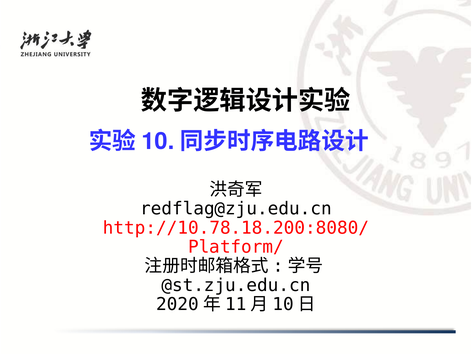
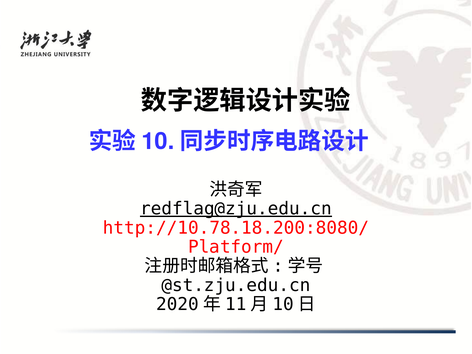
redflag@zju.edu.cn underline: none -> present (236, 209)
